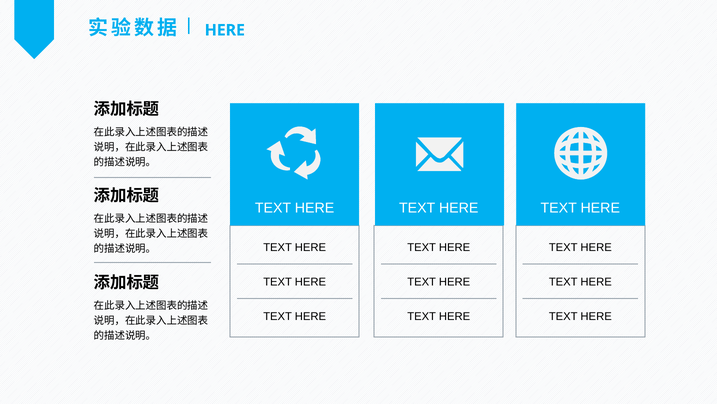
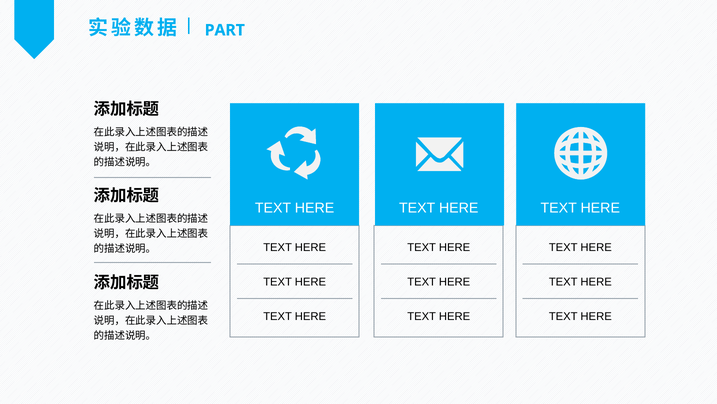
HERE: HERE -> PART (225, 30)
